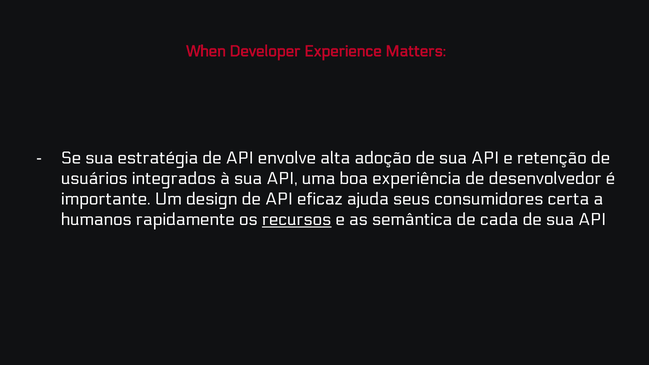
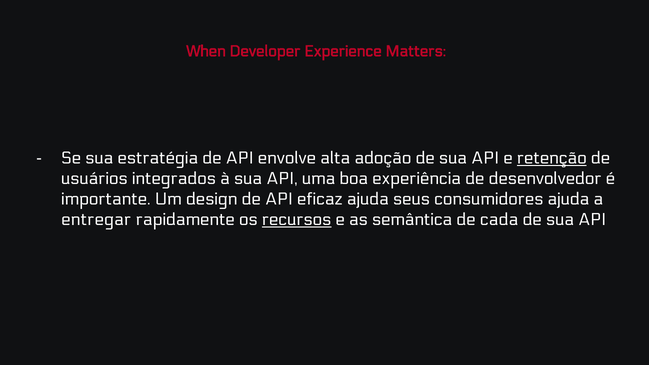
retenção underline: none -> present (552, 158)
consumidores certa: certa -> ajuda (569, 199)
humanos: humanos -> entregar (96, 220)
